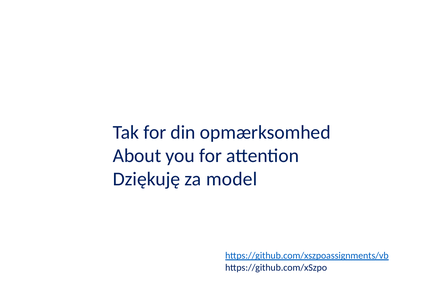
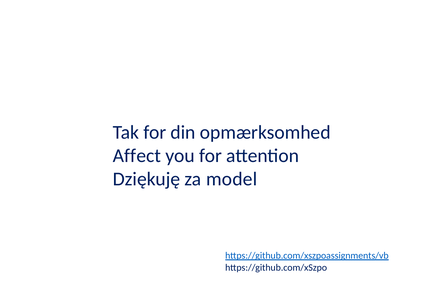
About: About -> Affect (137, 156)
